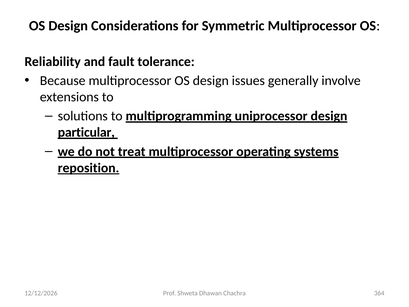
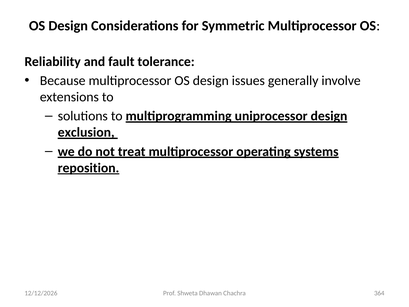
particular: particular -> exclusion (86, 132)
